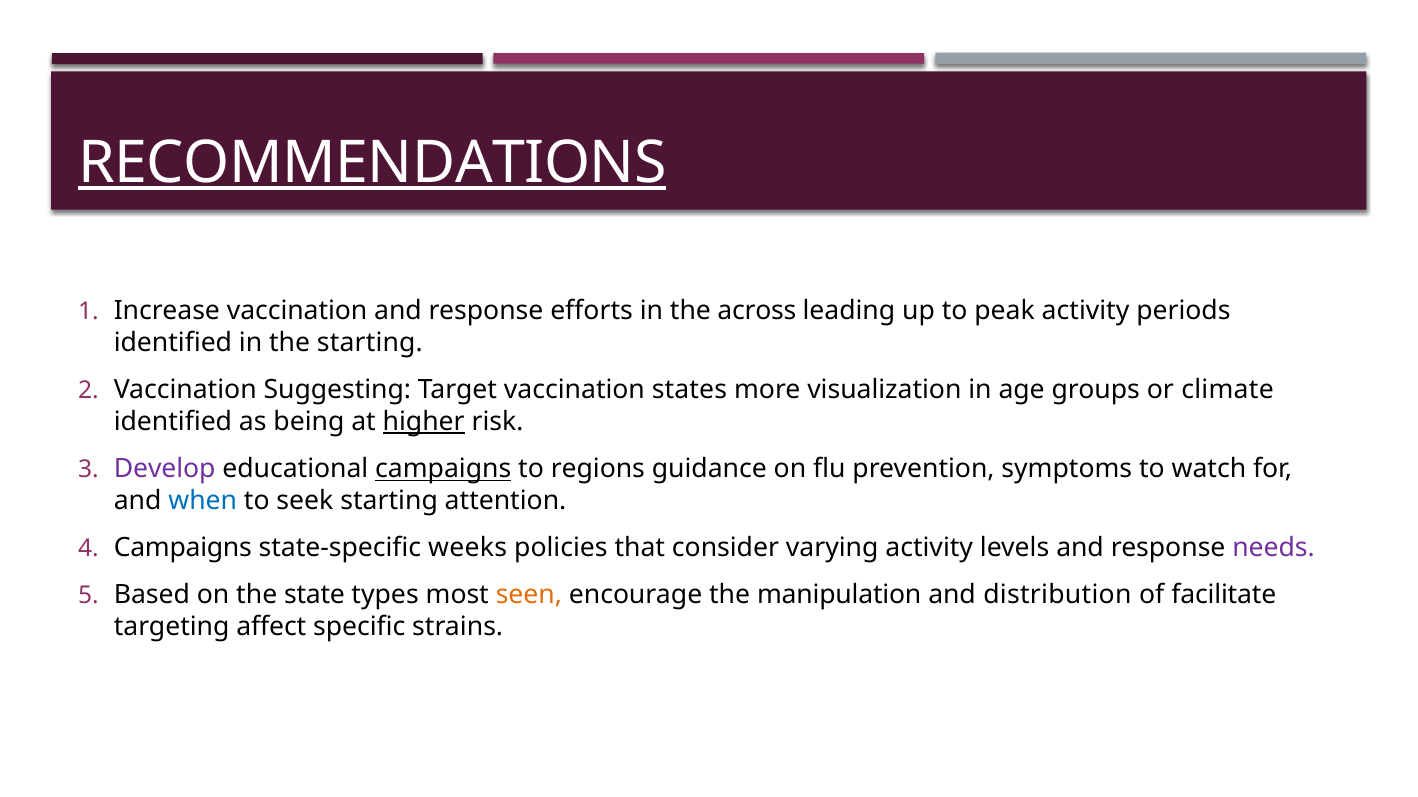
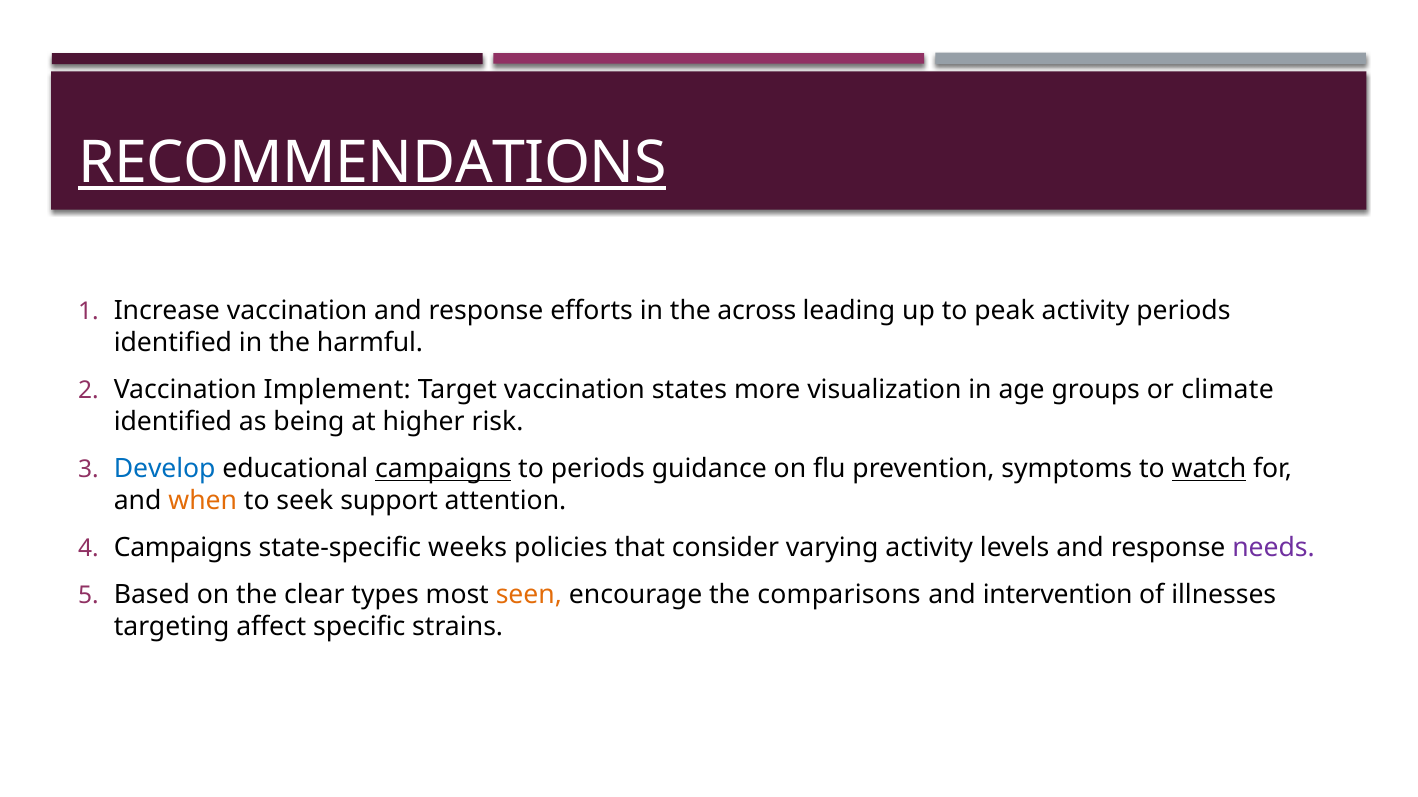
the starting: starting -> harmful (370, 343)
Suggesting: Suggesting -> Implement (337, 390)
higher underline: present -> none (424, 422)
Develop colour: purple -> blue (165, 469)
to regions: regions -> periods (598, 469)
watch underline: none -> present (1209, 469)
when colour: blue -> orange (203, 501)
seek starting: starting -> support (389, 501)
state: state -> clear (314, 596)
manipulation: manipulation -> comparisons (839, 596)
distribution: distribution -> intervention (1058, 596)
facilitate: facilitate -> illnesses (1224, 596)
